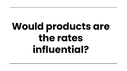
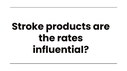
Would: Would -> Stroke (28, 27)
